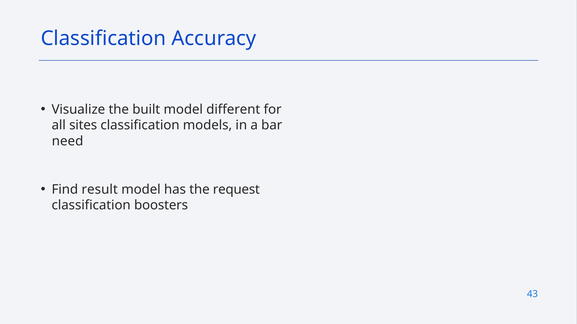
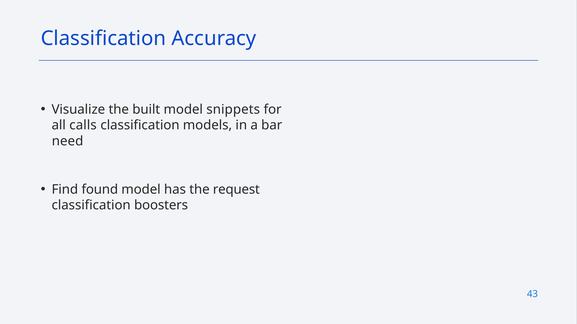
different: different -> snippets (233, 110)
sites: sites -> calls (83, 125)
result: result -> found (100, 190)
